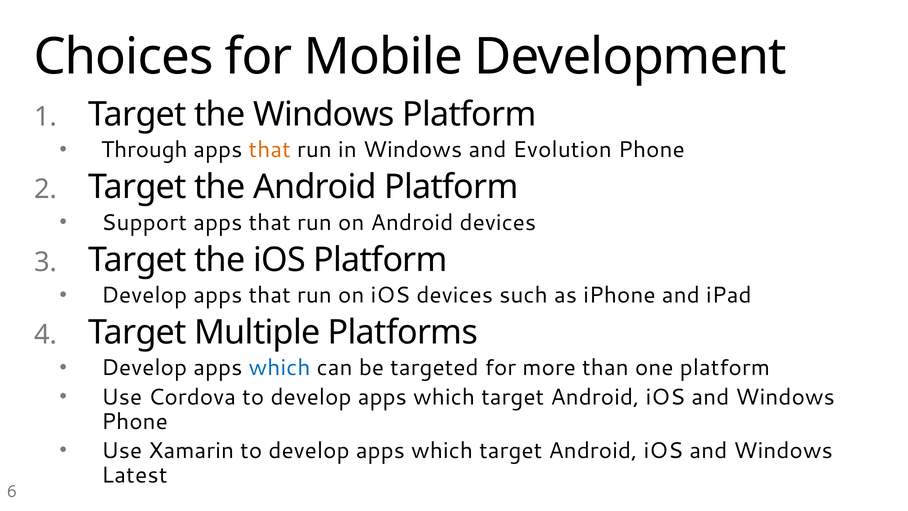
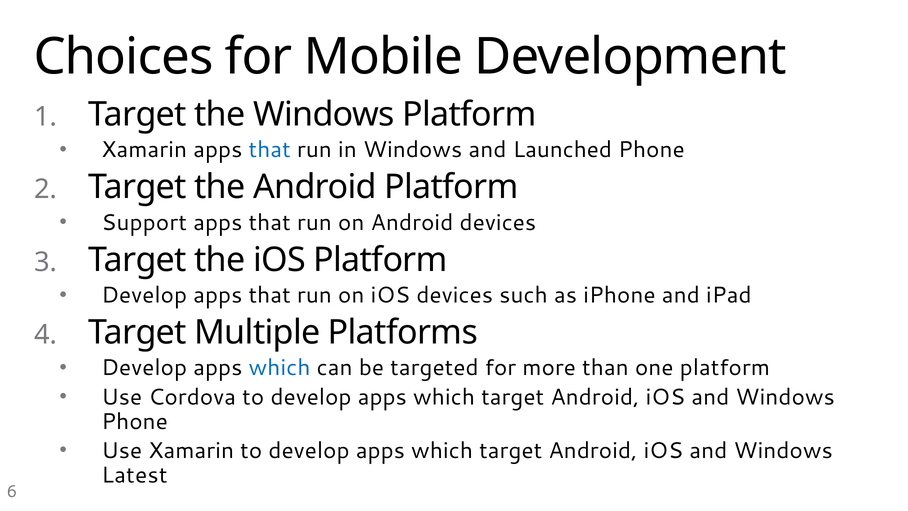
Through: Through -> Xamarin (144, 150)
that colour: orange -> blue (270, 150)
Evolution: Evolution -> Launched (562, 150)
